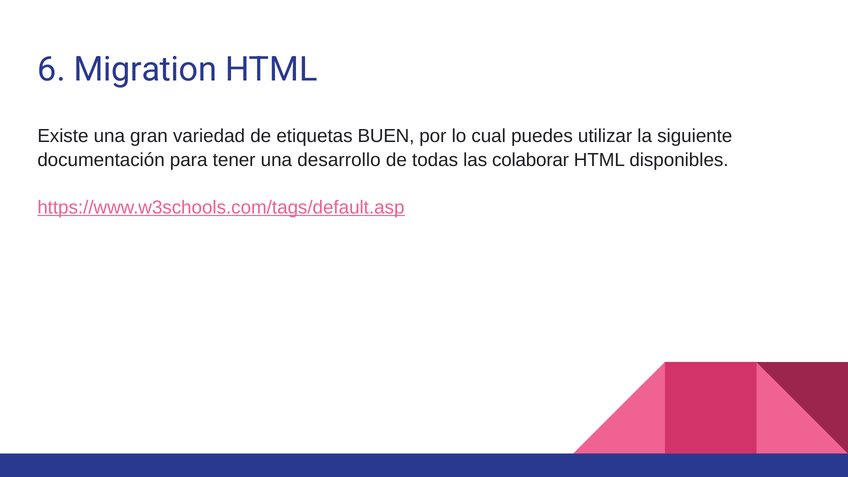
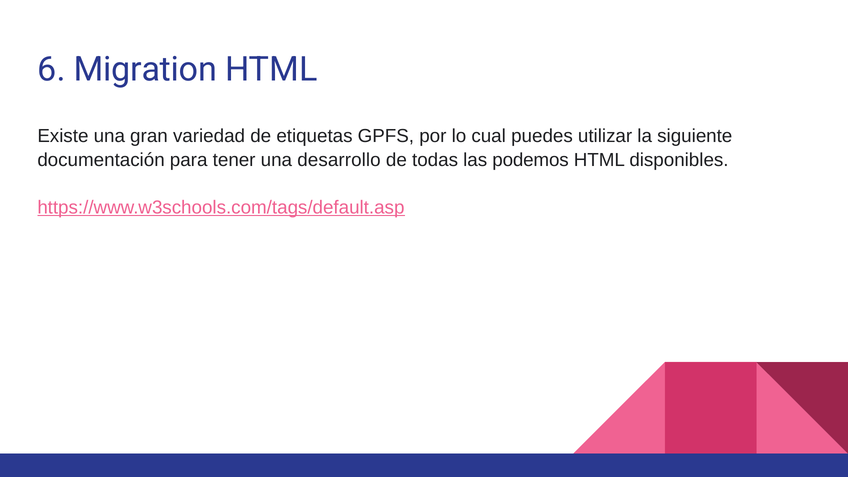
BUEN: BUEN -> GPFS (386, 136)
colaborar: colaborar -> podemos (531, 160)
